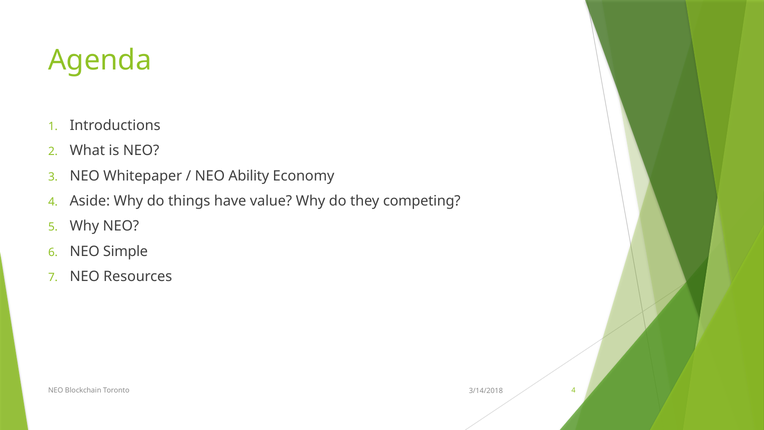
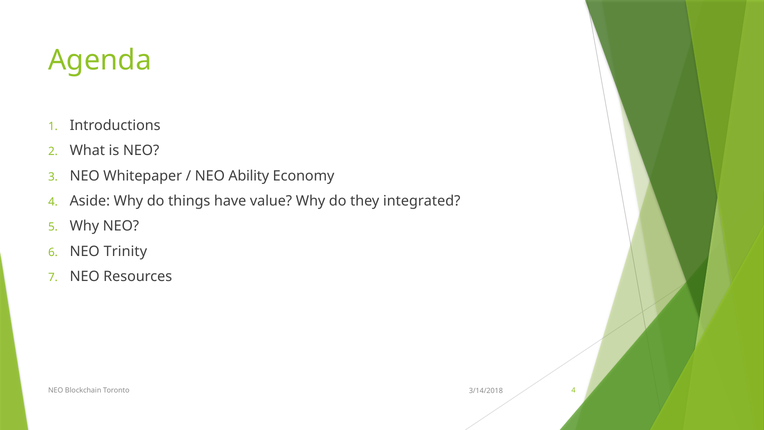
competing: competing -> integrated (422, 201)
Simple: Simple -> Trinity (125, 251)
